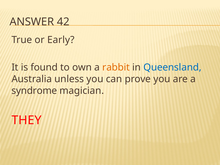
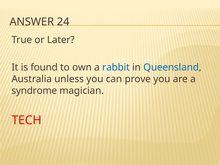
42: 42 -> 24 (63, 22)
Early: Early -> Later (61, 40)
rabbit colour: orange -> blue (116, 67)
THEY: THEY -> TECH (27, 120)
